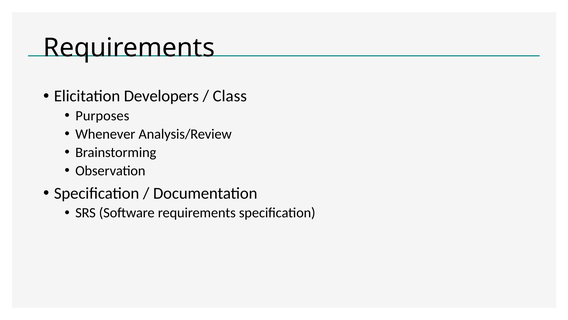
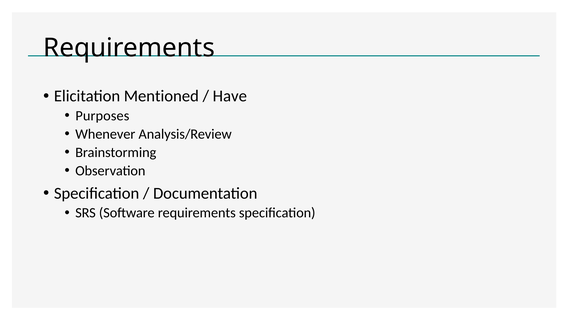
Developers: Developers -> Mentioned (161, 96)
Class: Class -> Have (230, 96)
